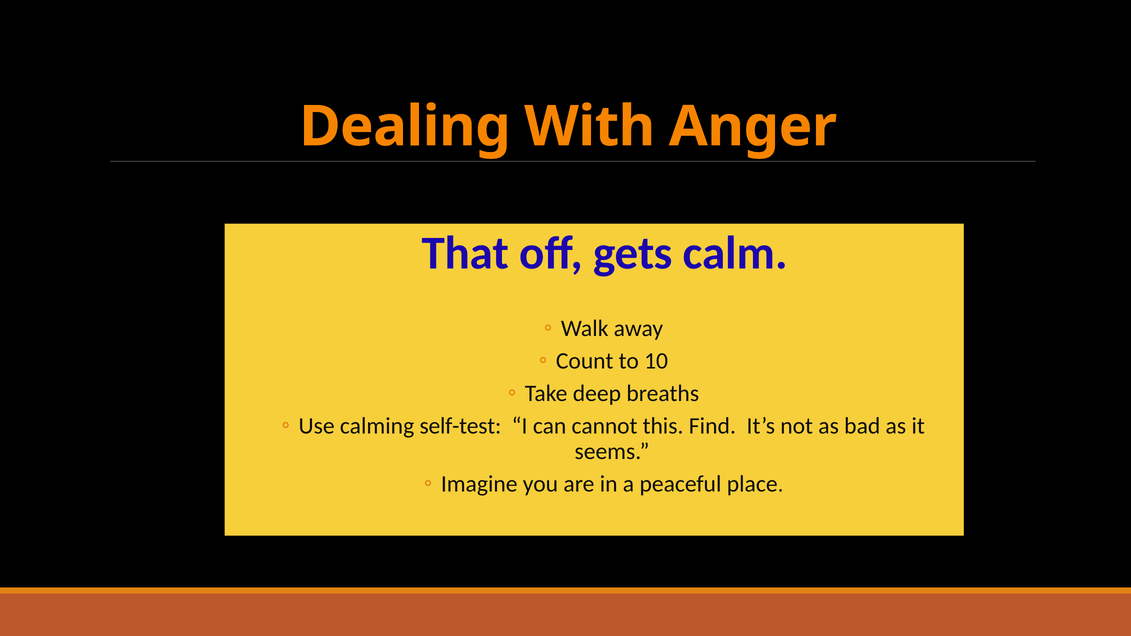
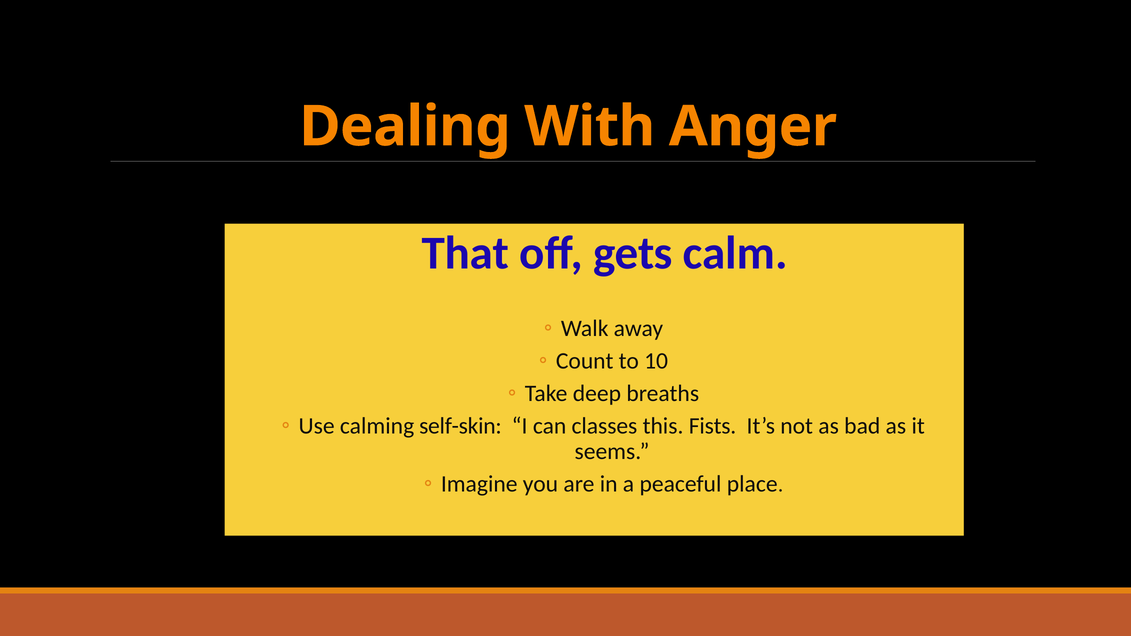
self-test: self-test -> self-skin (460, 426)
cannot: cannot -> classes (604, 426)
Find: Find -> Fists (713, 426)
